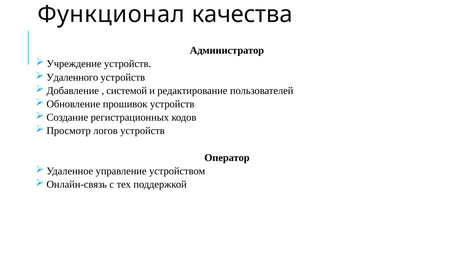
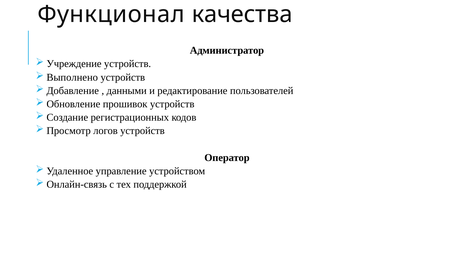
Удаленного: Удаленного -> Выполнено (72, 77)
системой: системой -> данными (127, 91)
